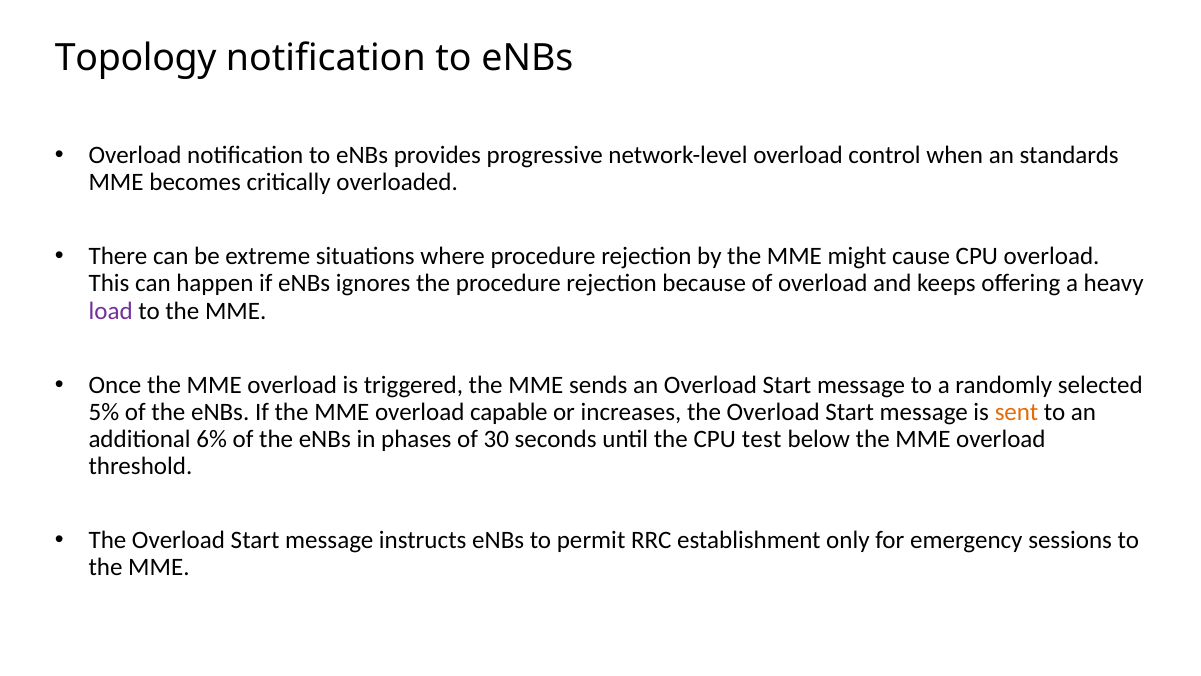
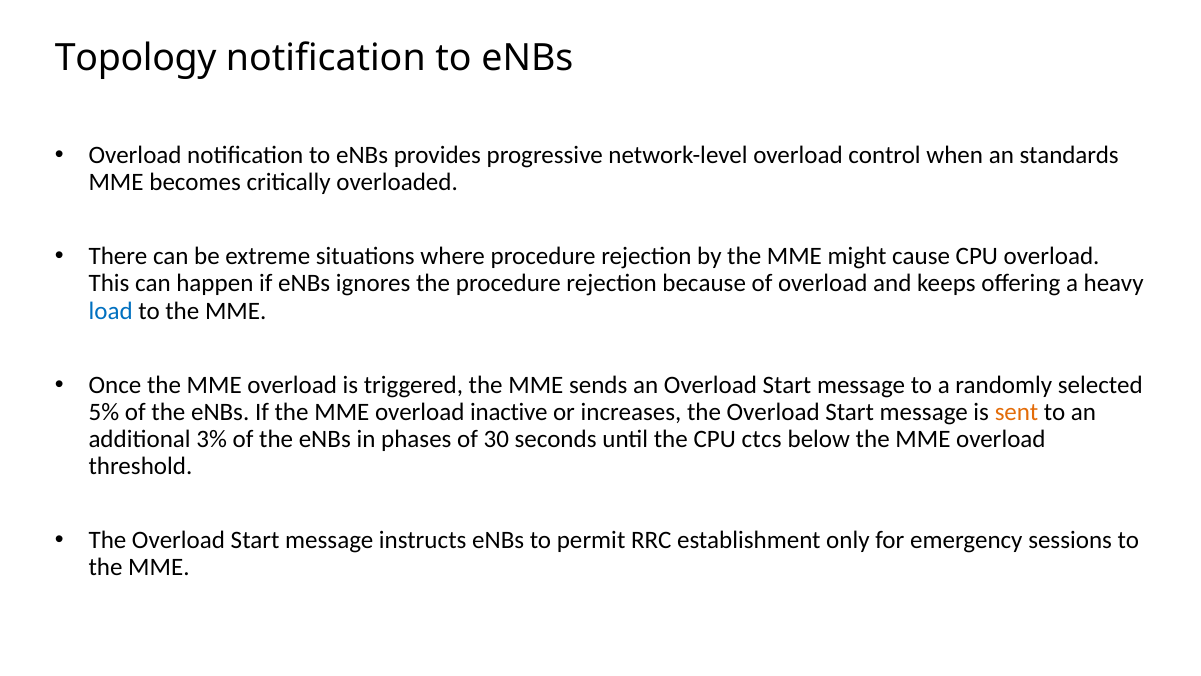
load colour: purple -> blue (111, 311)
capable: capable -> inactive (509, 412)
6%: 6% -> 3% (212, 439)
test: test -> ctcs (762, 439)
